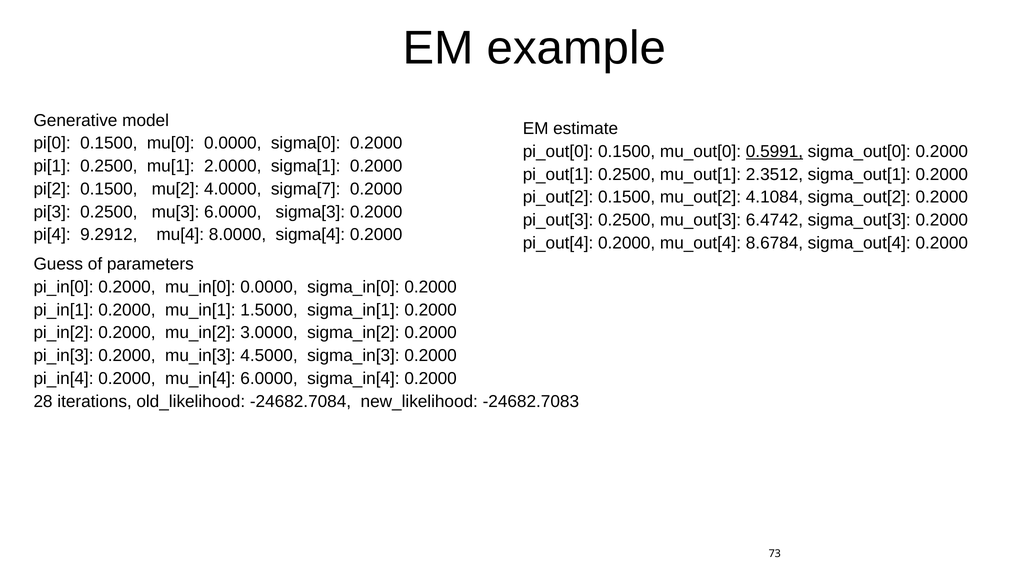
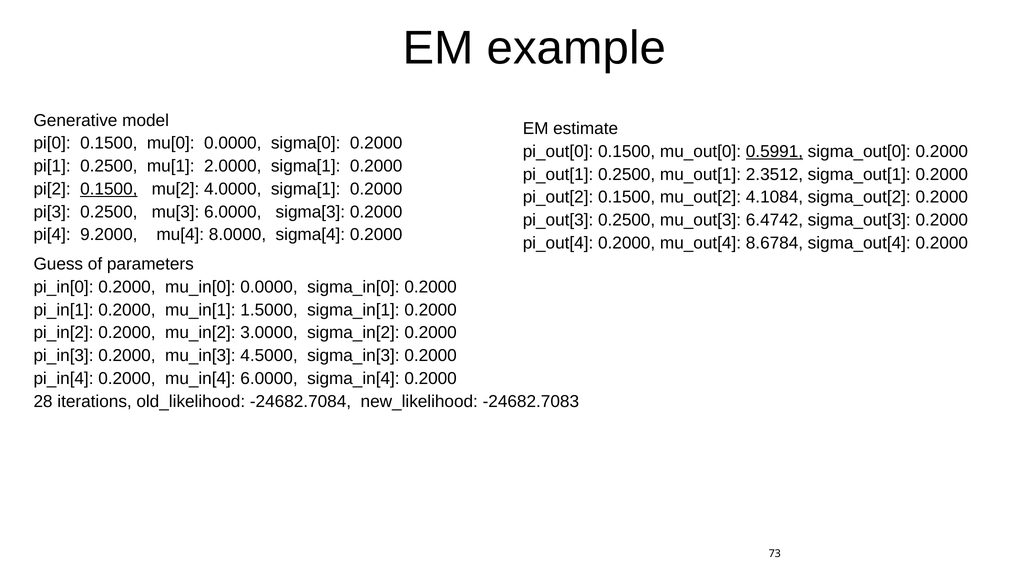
0.1500 underline: none -> present (109, 189)
4.0000 sigma[7: sigma[7 -> sigma[1 (306, 189)
9.2912: 9.2912 -> 9.2000 (109, 235)
